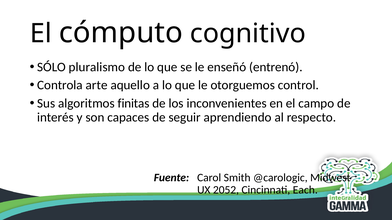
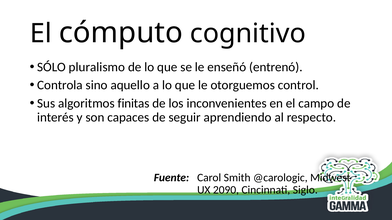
arte: arte -> sino (97, 85)
2052: 2052 -> 2090 (226, 190)
Each: Each -> Siglo (305, 190)
